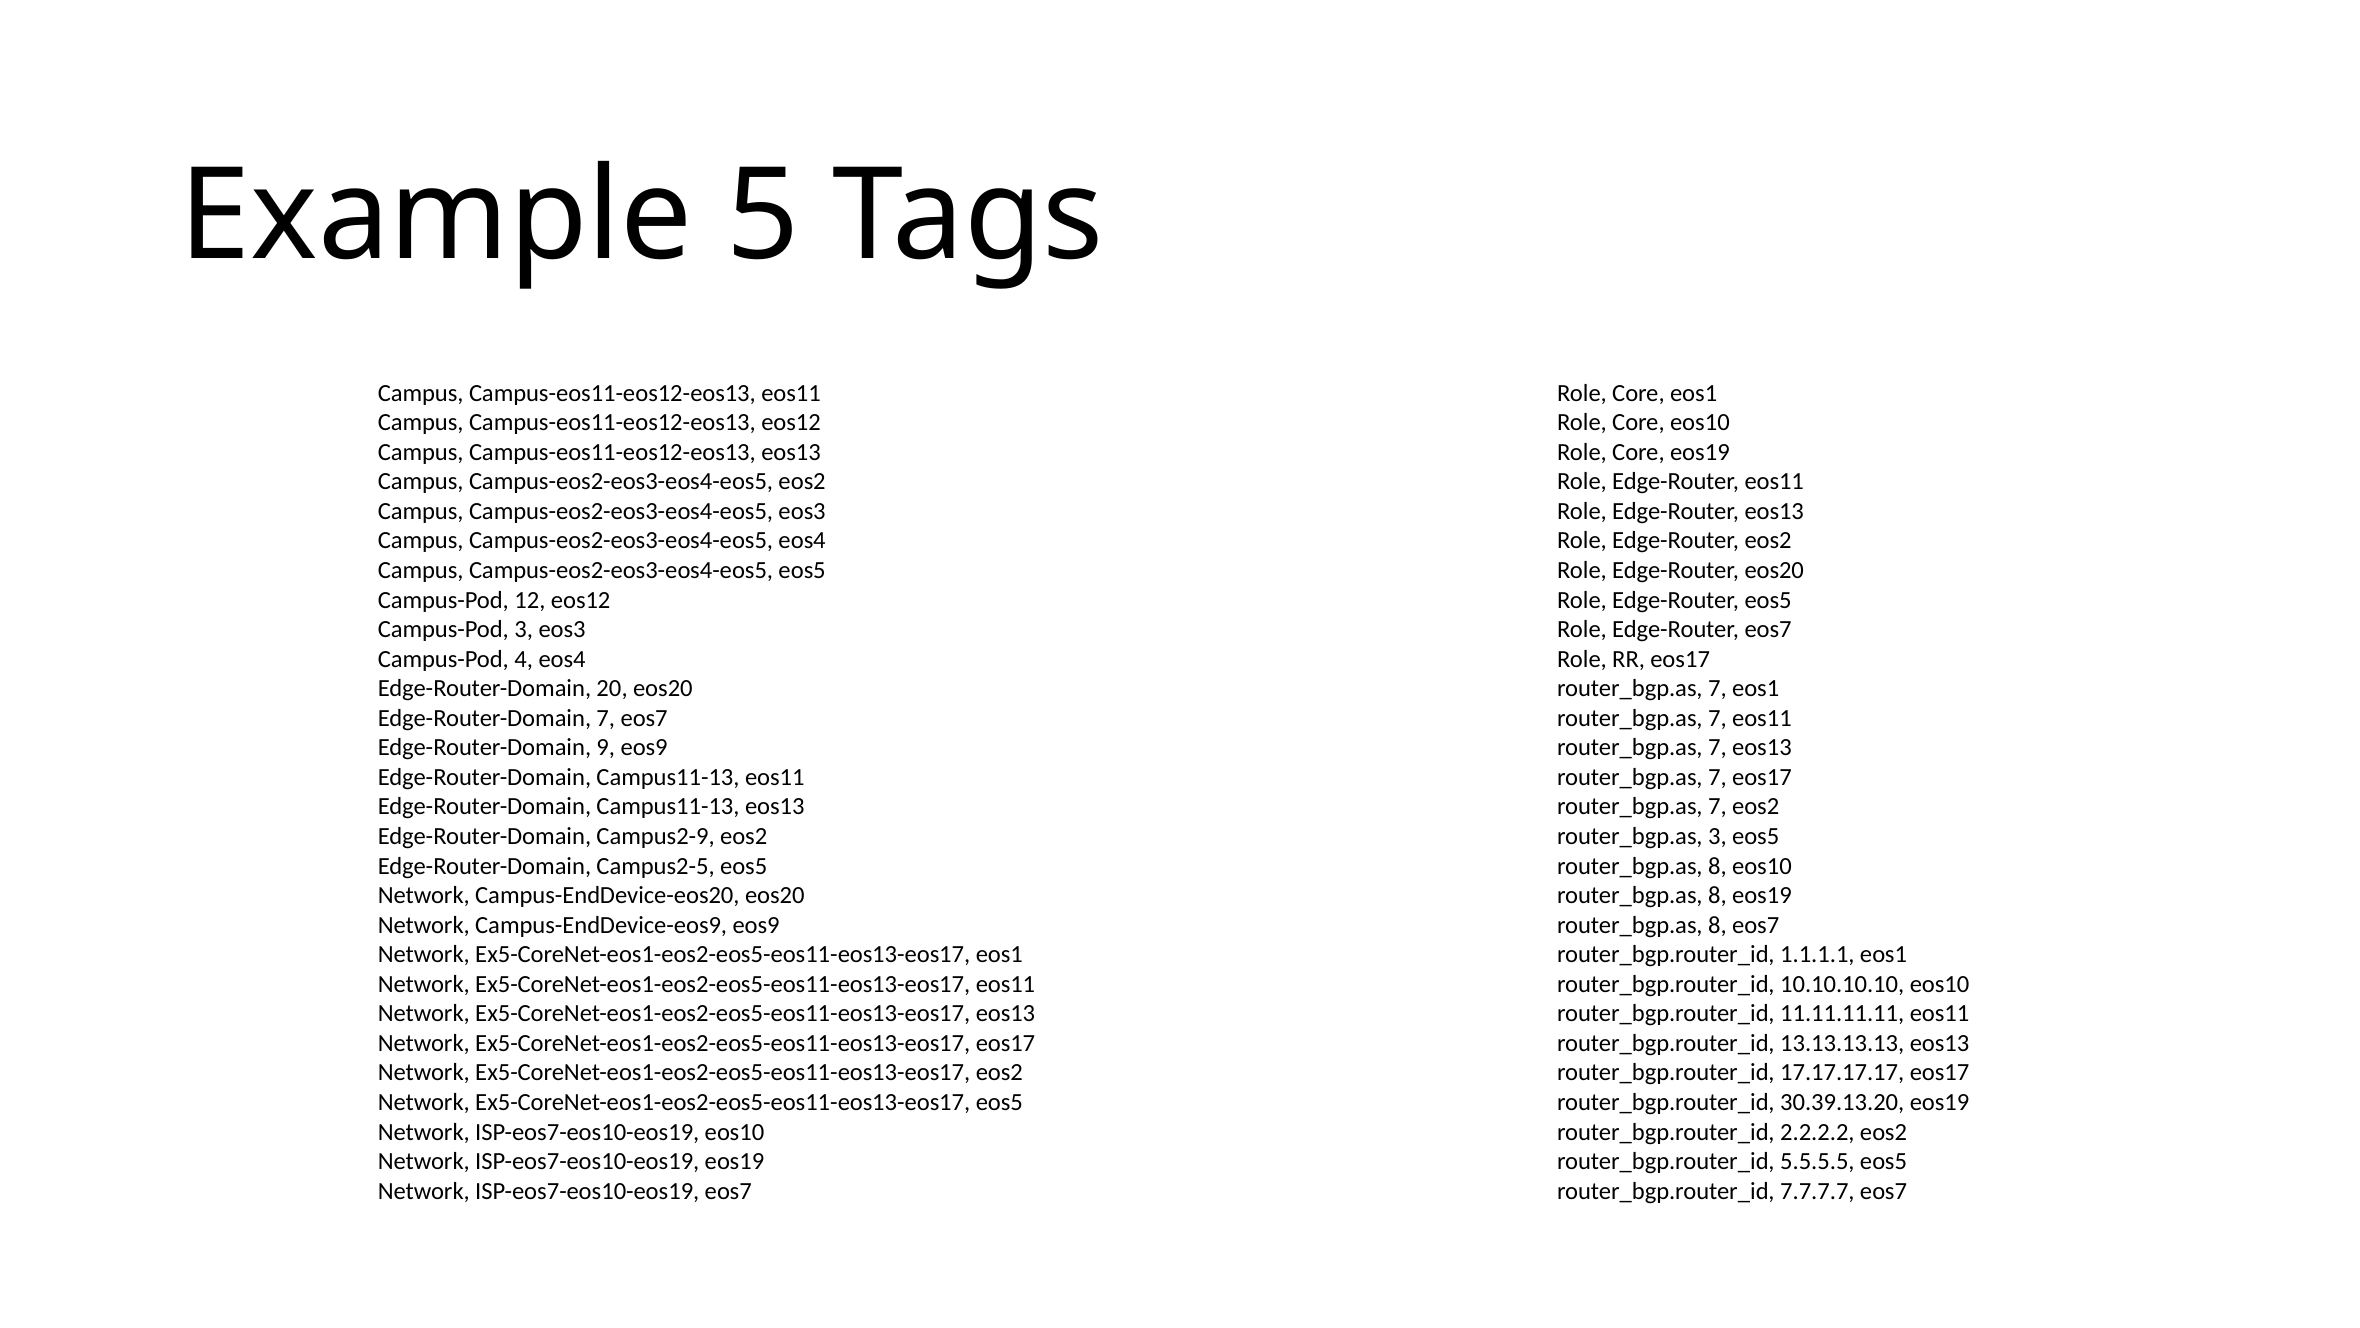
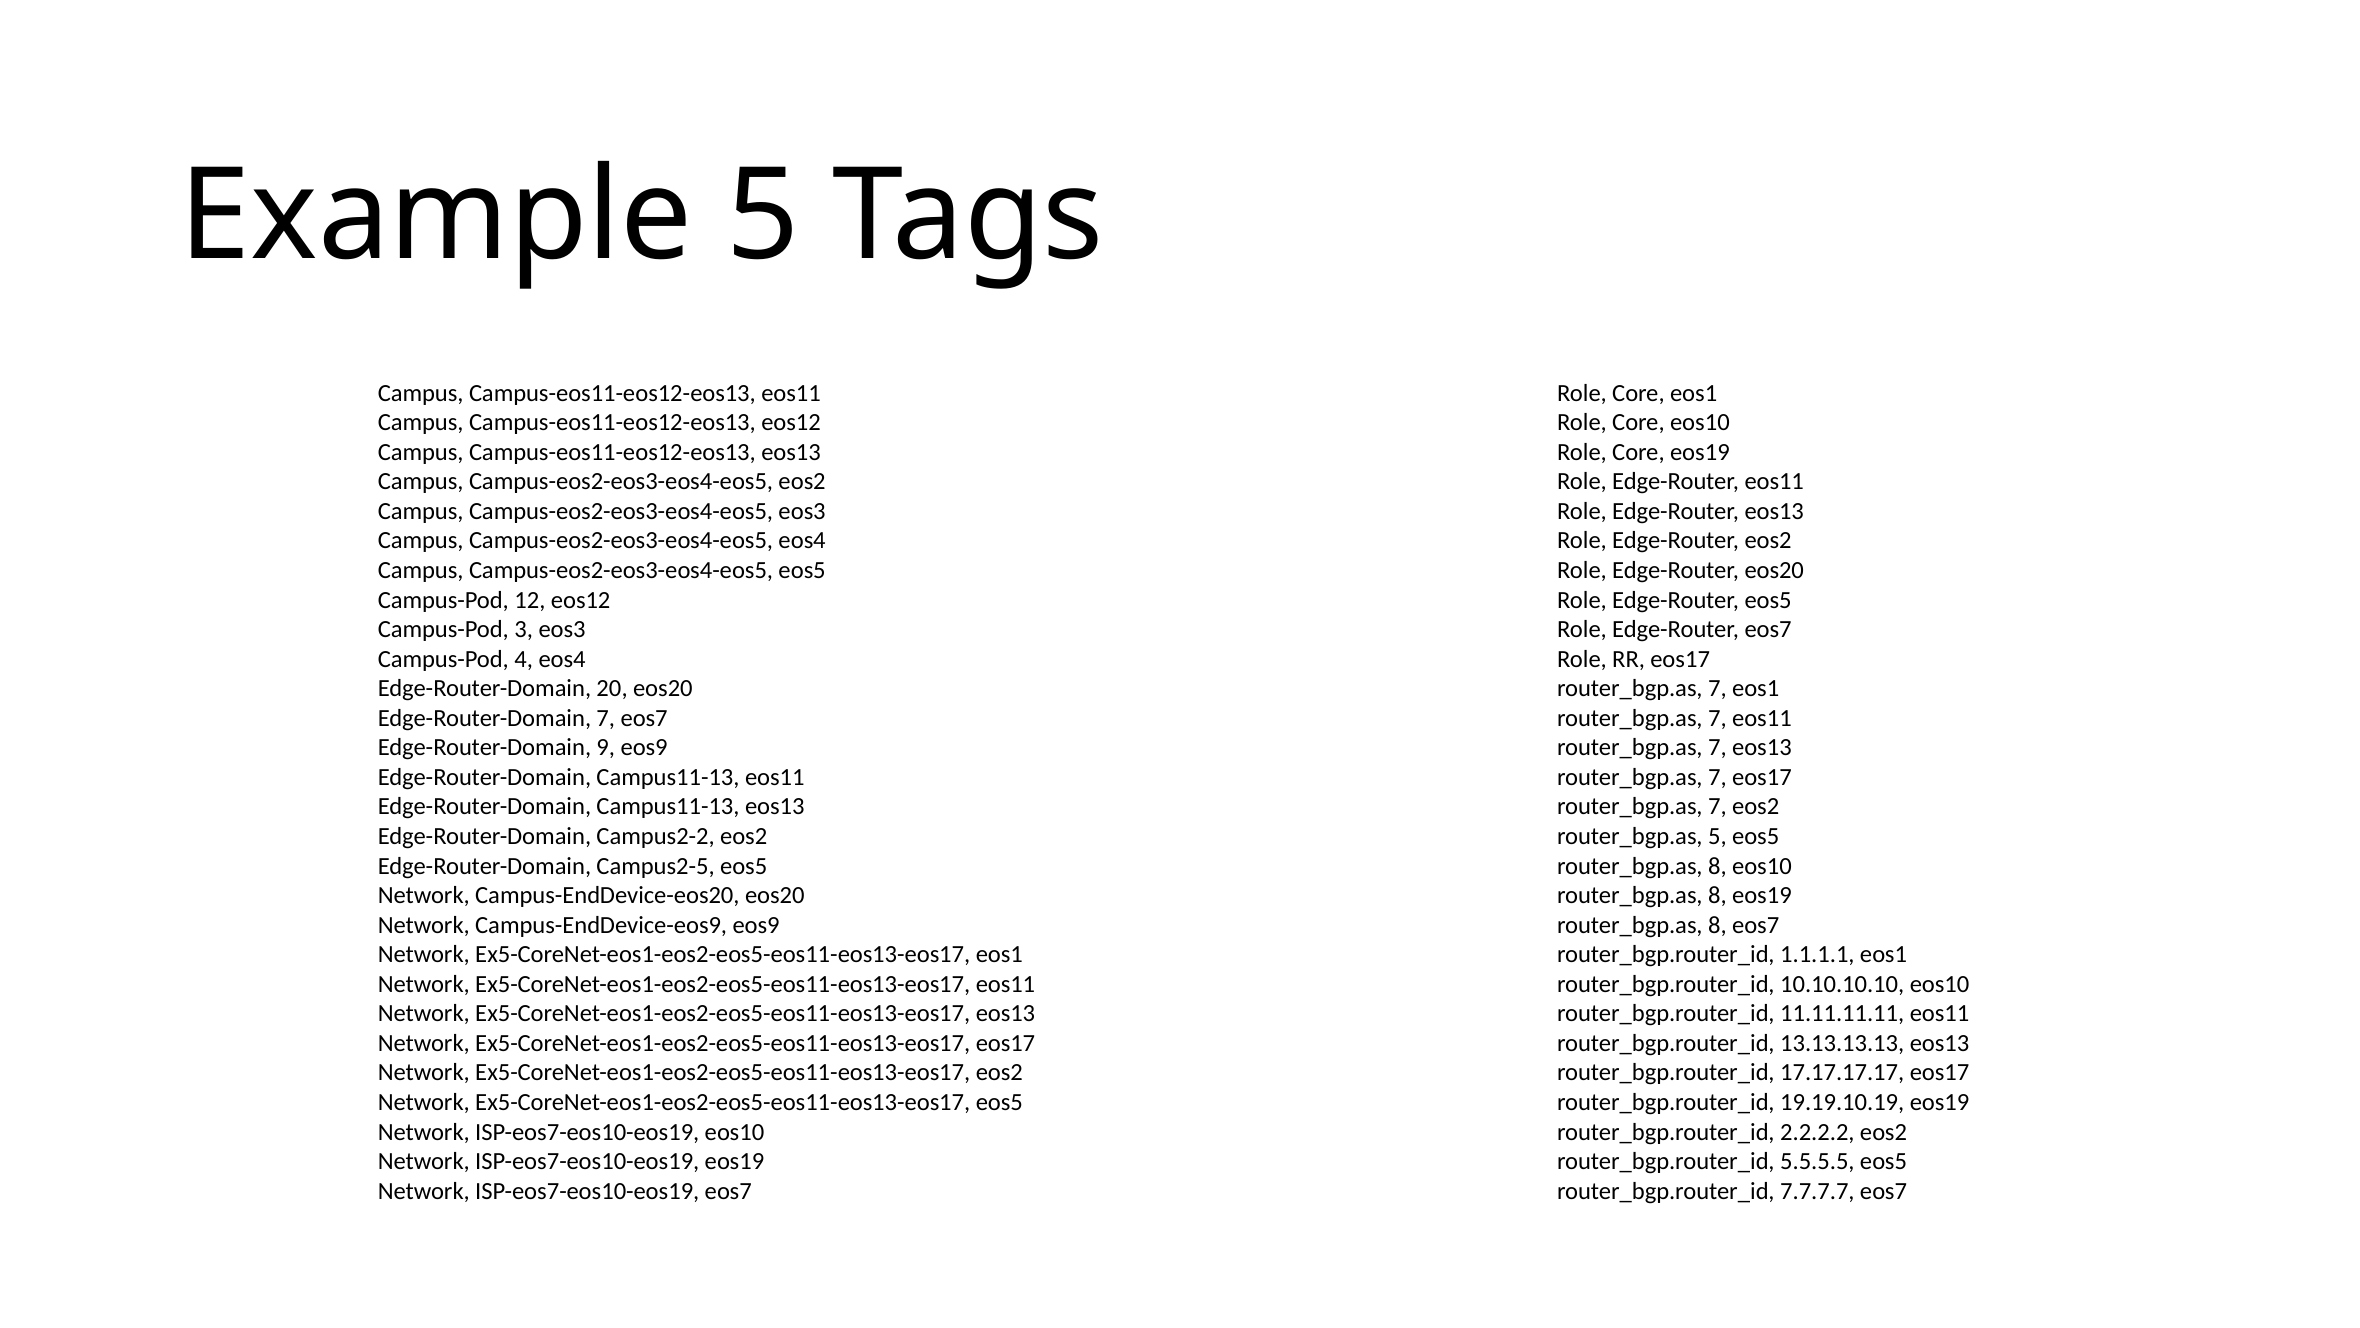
Campus2-9: Campus2-9 -> Campus2-2 (656, 836)
router_bgp.as 3: 3 -> 5 (1717, 836)
30.39.13.20: 30.39.13.20 -> 19.19.10.19 (1842, 1102)
